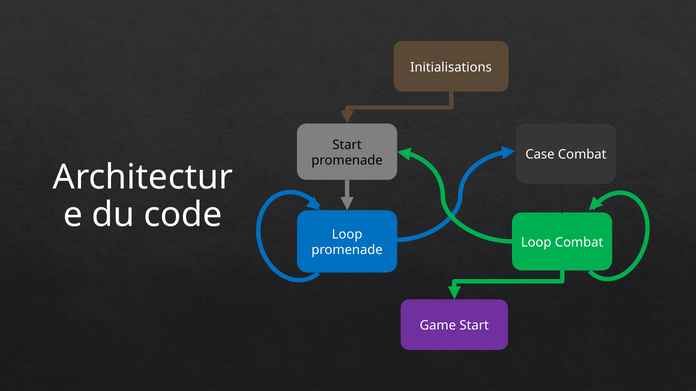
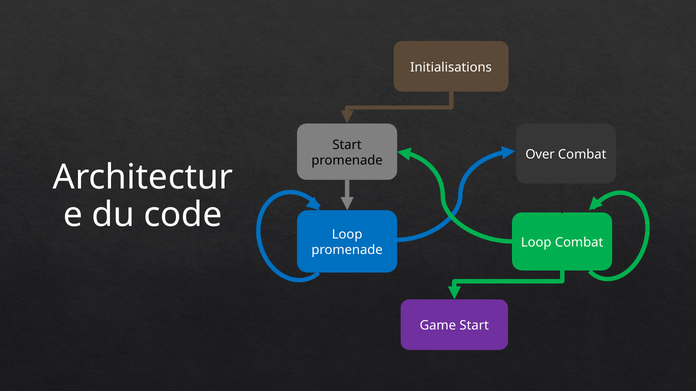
Case: Case -> Over (540, 155)
